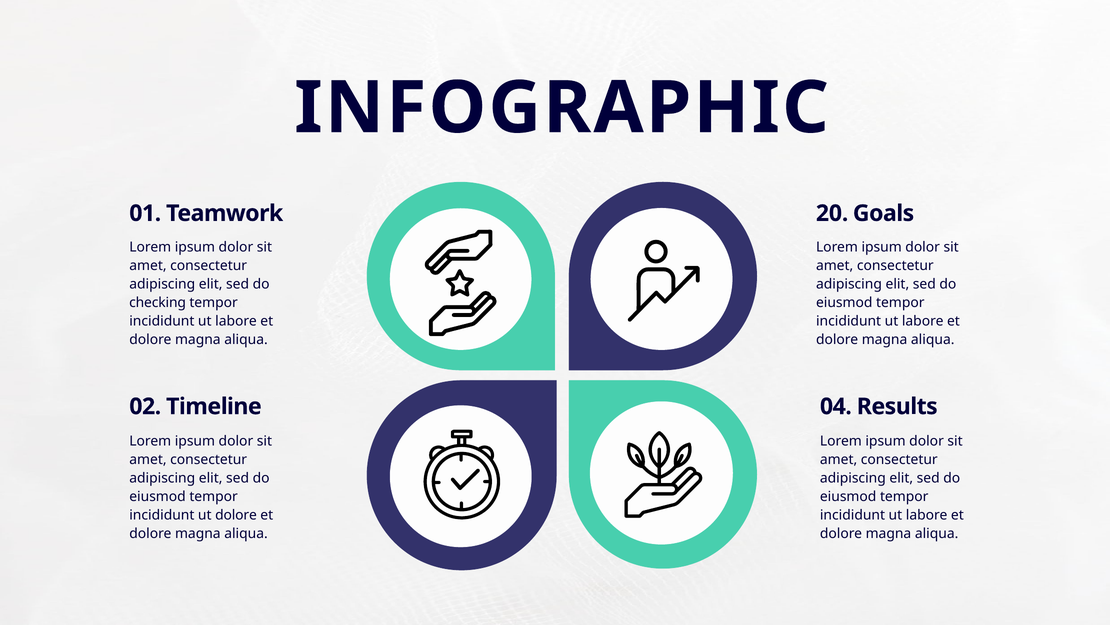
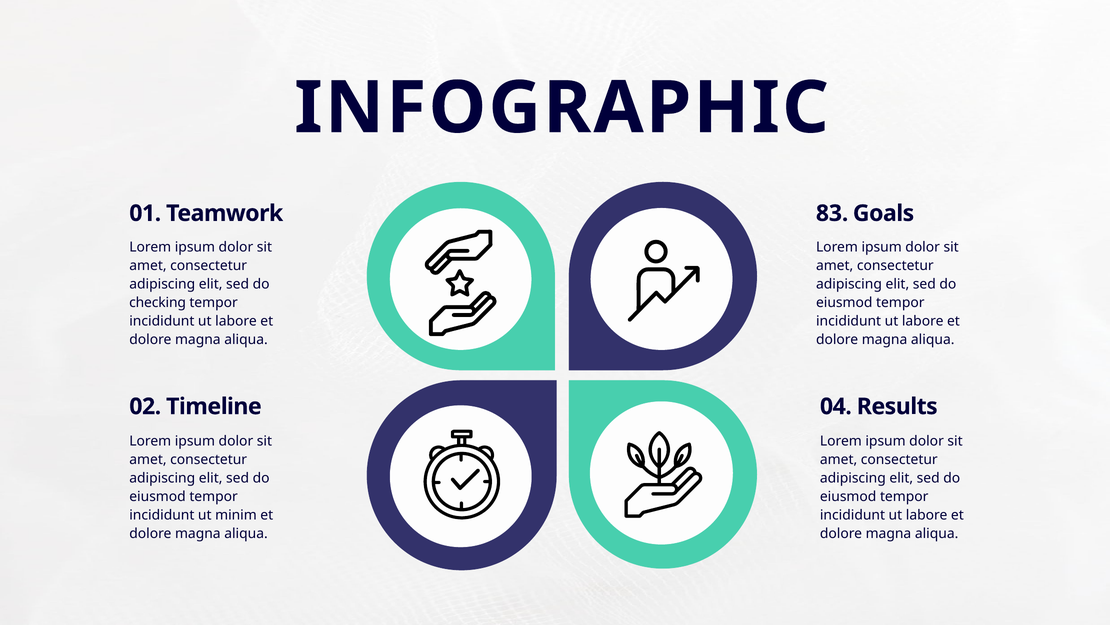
20: 20 -> 83 (832, 213)
ut dolore: dolore -> minim (236, 515)
